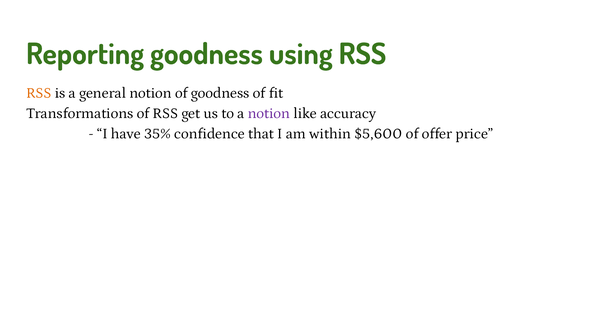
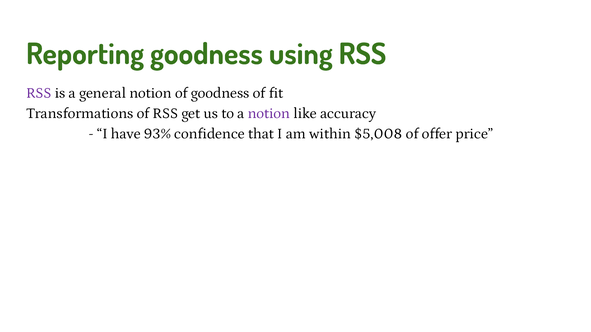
RSS colour: orange -> purple (39, 93)
35%: 35% -> 93% (157, 134)
$5,600: $5,600 -> $5,008 (378, 134)
